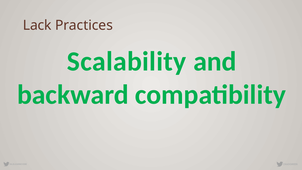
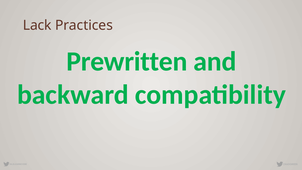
Scalability: Scalability -> Prewritten (127, 62)
